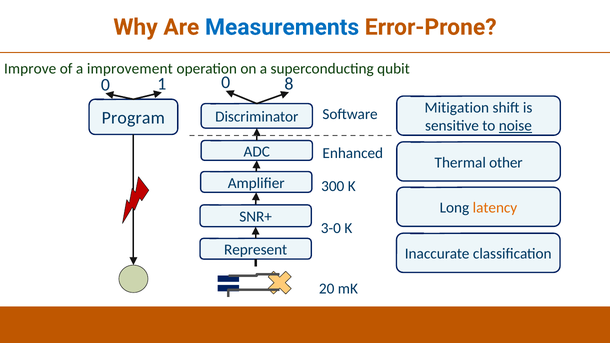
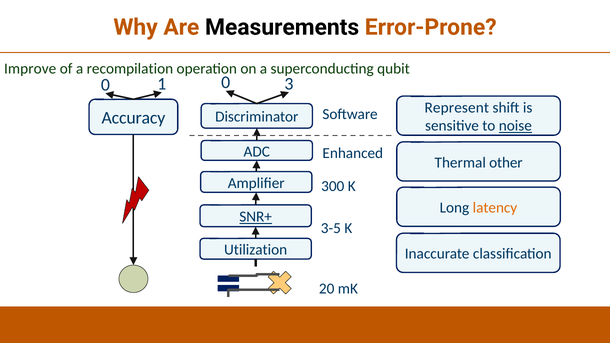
Measurements colour: blue -> black (282, 27)
improvement: improvement -> recompilation (130, 69)
8: 8 -> 3 (289, 84)
Mitigation: Mitigation -> Represent (457, 108)
Program: Program -> Accuracy (133, 118)
SNR+ underline: none -> present (256, 217)
3-0: 3-0 -> 3-5 (331, 228)
Represent: Represent -> Utilization (256, 250)
